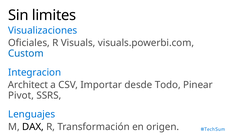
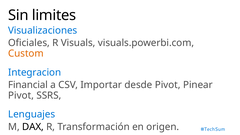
Custom colour: blue -> orange (26, 54)
Architect: Architect -> Financial (28, 85)
desde Todo: Todo -> Pivot (168, 85)
